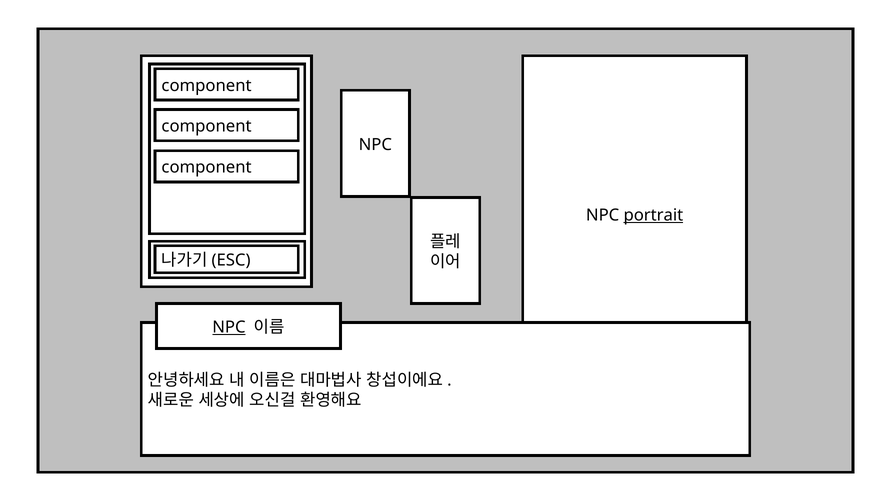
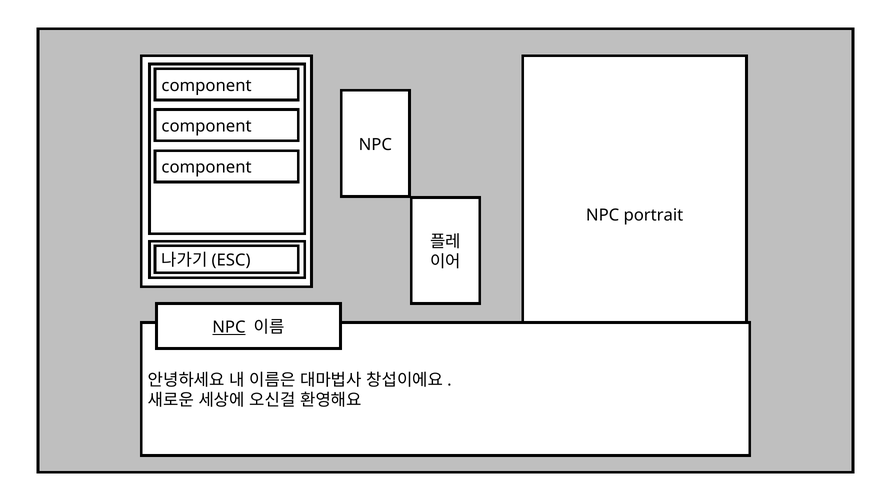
portrait underline: present -> none (653, 215)
